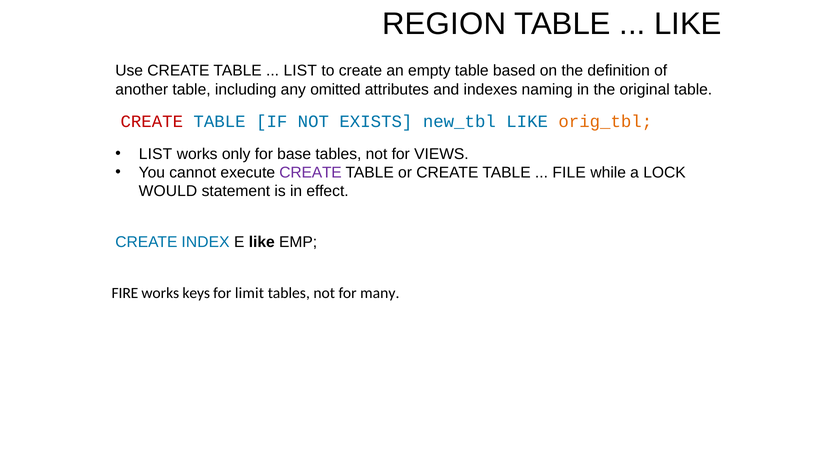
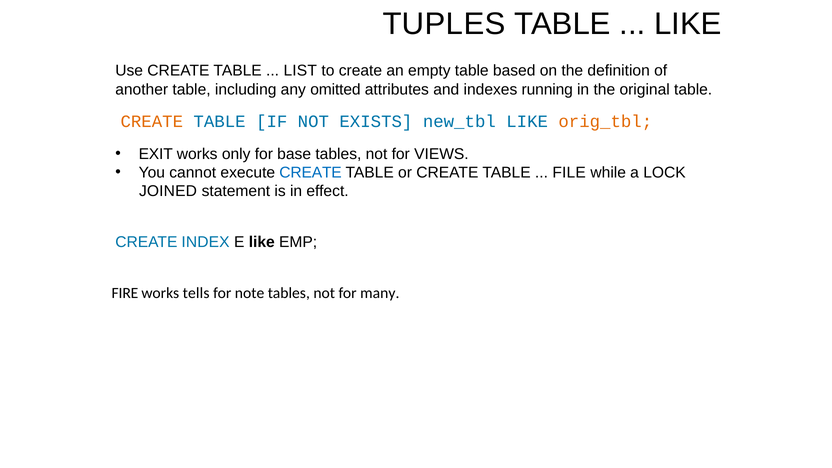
REGION: REGION -> TUPLES (444, 24)
naming: naming -> running (547, 89)
CREATE colour: red -> orange (152, 121)
LIST: LIST -> EXIT (156, 154)
CREATE colour: purple -> blue (311, 173)
WOULD: WOULD -> JOINED (168, 191)
keys: keys -> tells (196, 293)
limit: limit -> note (250, 293)
